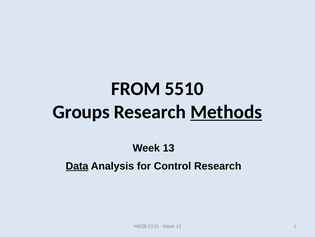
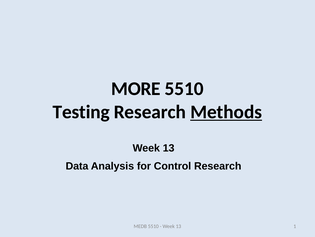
FROM: FROM -> MORE (136, 89)
Groups: Groups -> Testing (81, 112)
Data underline: present -> none (77, 166)
